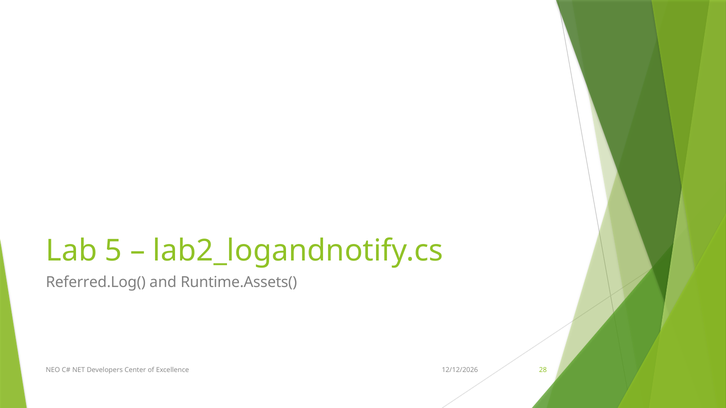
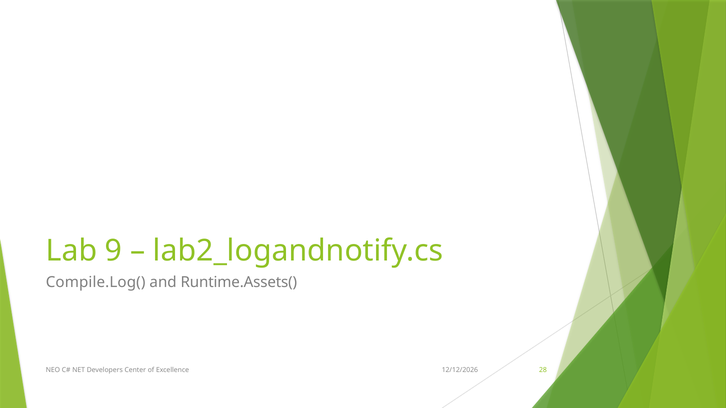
5: 5 -> 9 (114, 251)
Referred.Log(: Referred.Log( -> Compile.Log( (96, 282)
